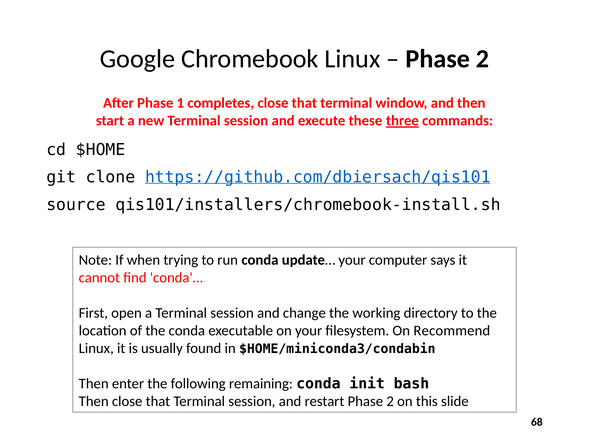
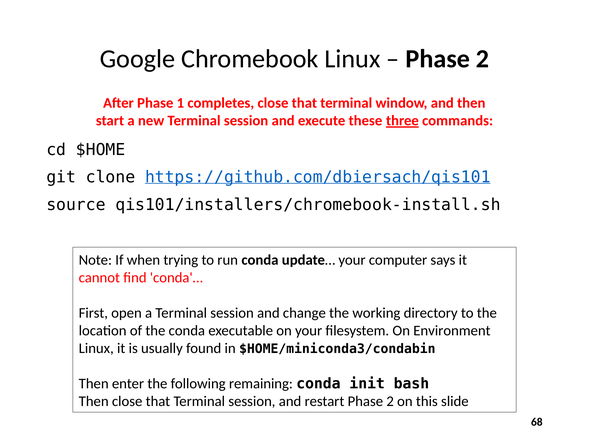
Recommend: Recommend -> Environment (452, 330)
